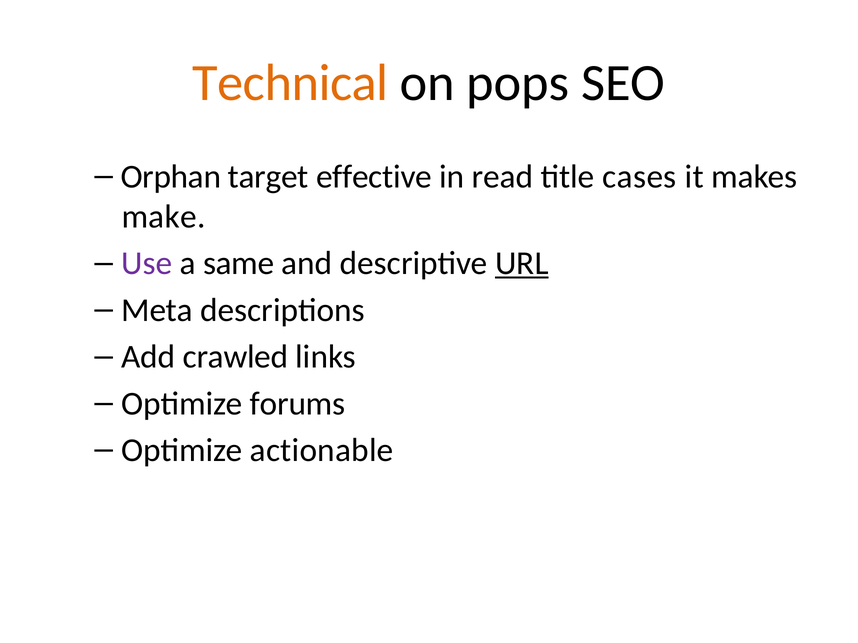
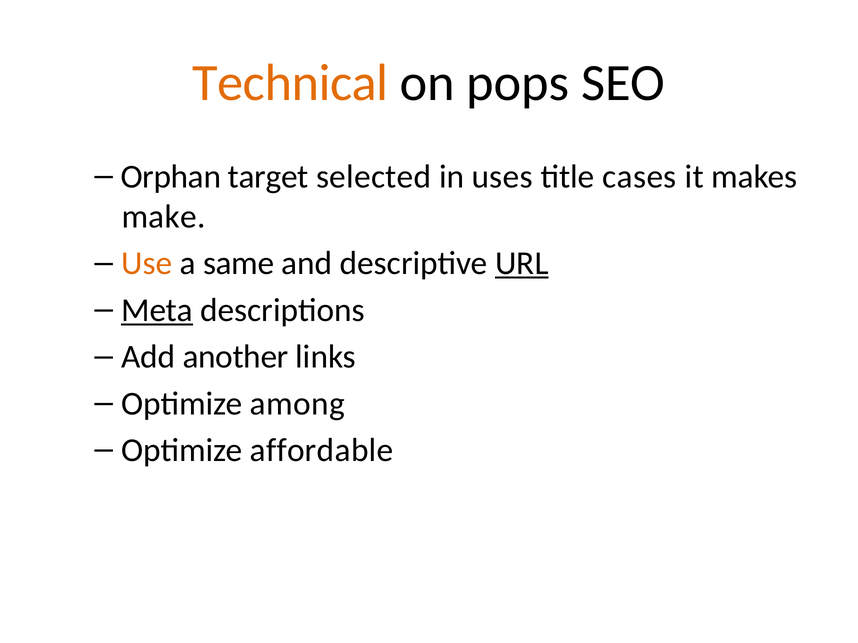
effective: effective -> selected (374, 177)
read: read -> uses (502, 177)
Use colour: purple -> orange (147, 264)
Meta underline: none -> present (157, 310)
crawled: crawled -> another (235, 357)
forums: forums -> among (297, 404)
actionable: actionable -> affordable (322, 451)
